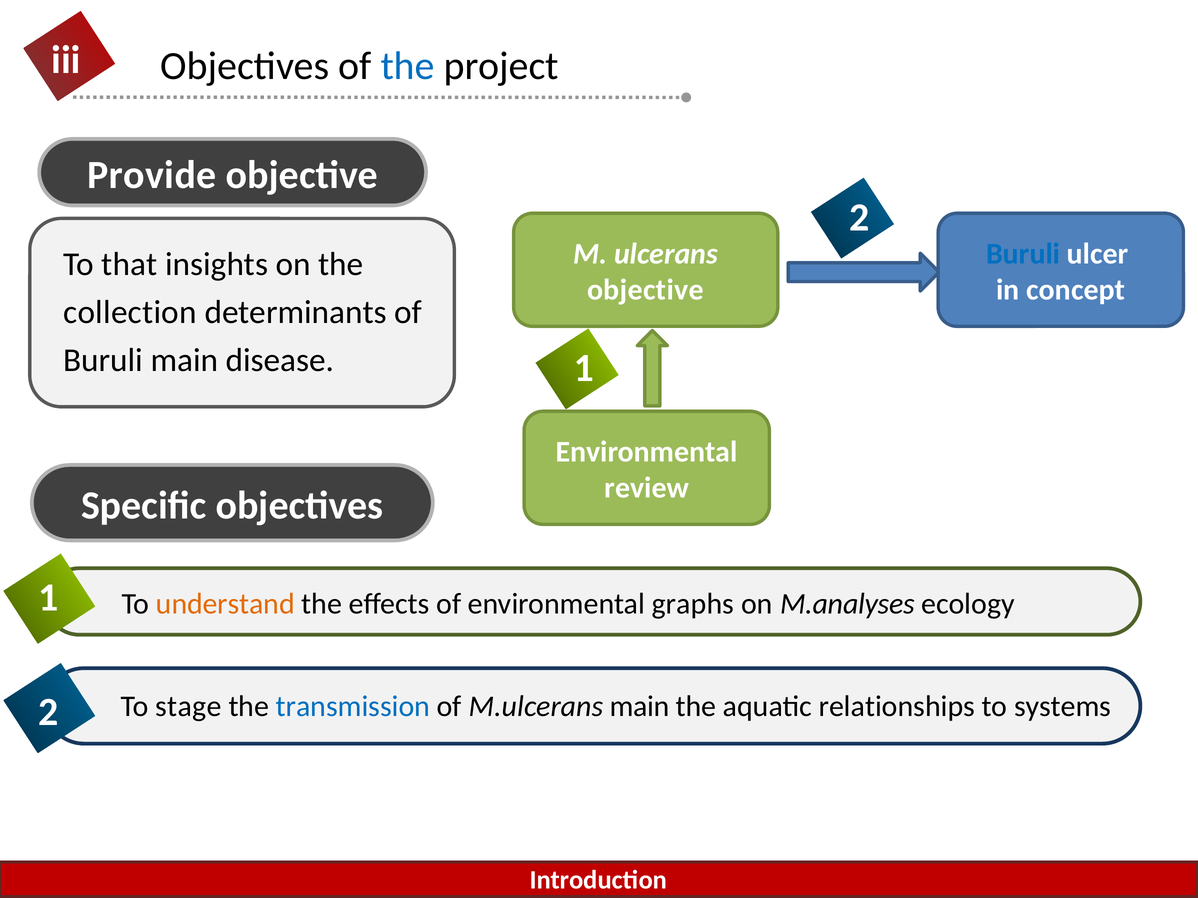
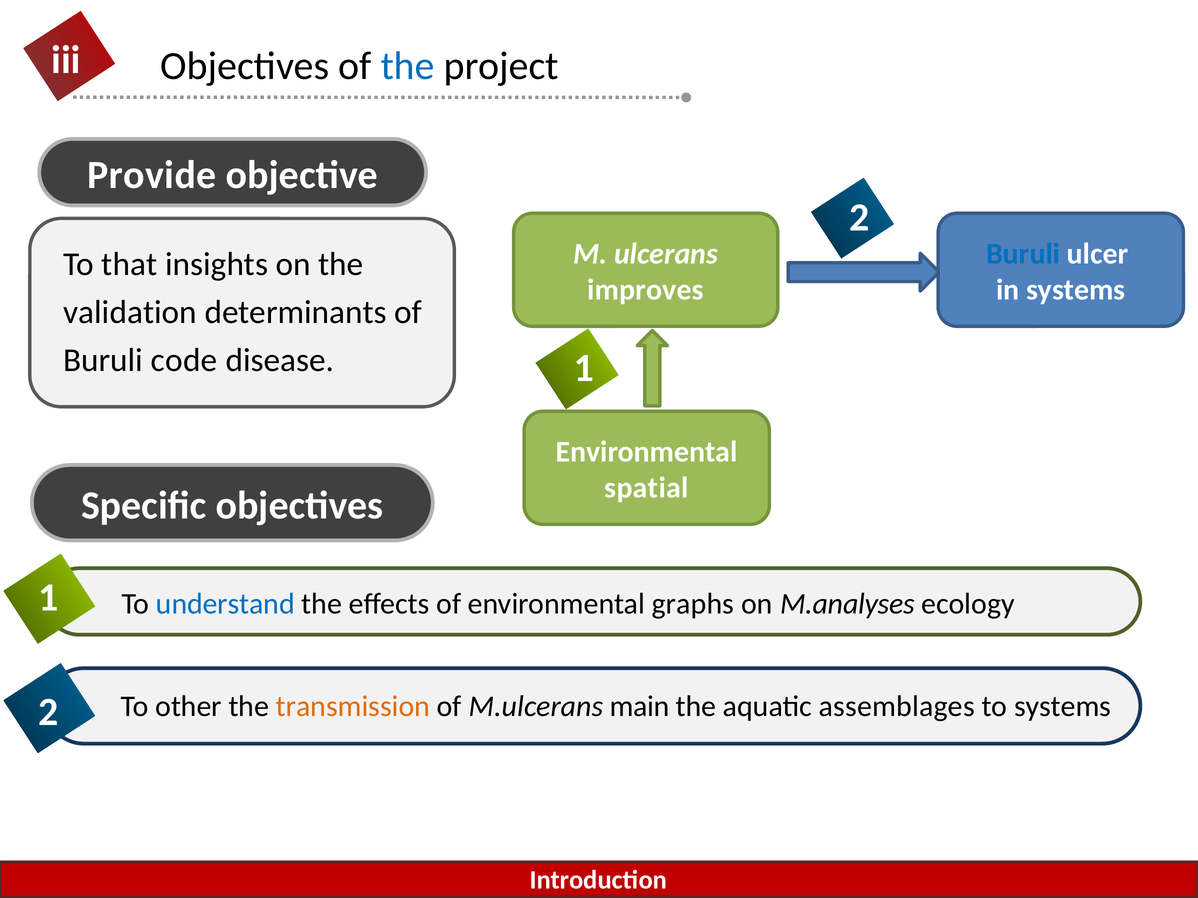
objective: objective -> improves (645, 290)
in concept: concept -> systems (1076, 290)
collection: collection -> validation (130, 312)
Buruli main: main -> code (184, 360)
review: review -> spatial (647, 488)
understand colour: orange -> blue (225, 604)
stage: stage -> other (189, 707)
transmission colour: blue -> orange (353, 707)
relationships: relationships -> assemblages (897, 707)
